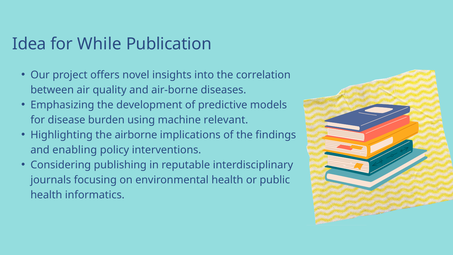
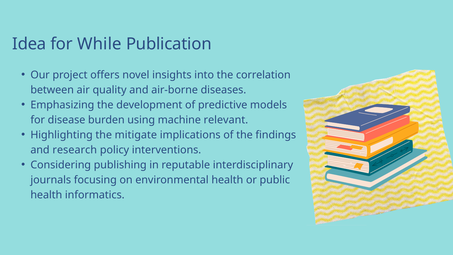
airborne: airborne -> mitigate (136, 135)
enabling: enabling -> research (75, 150)
